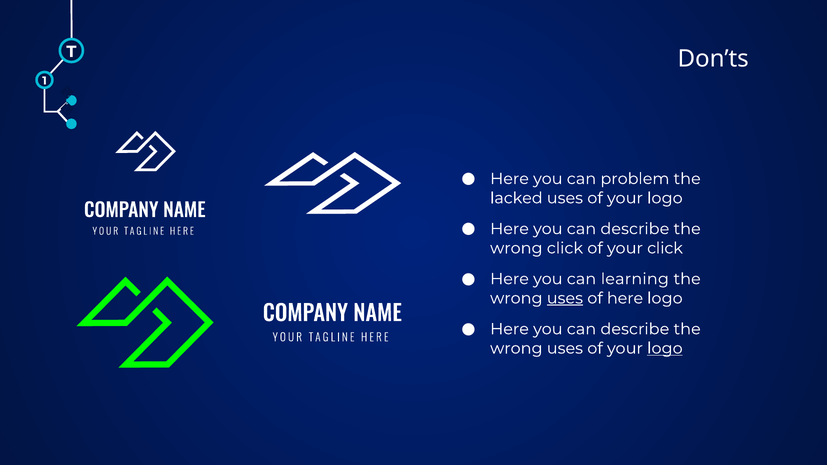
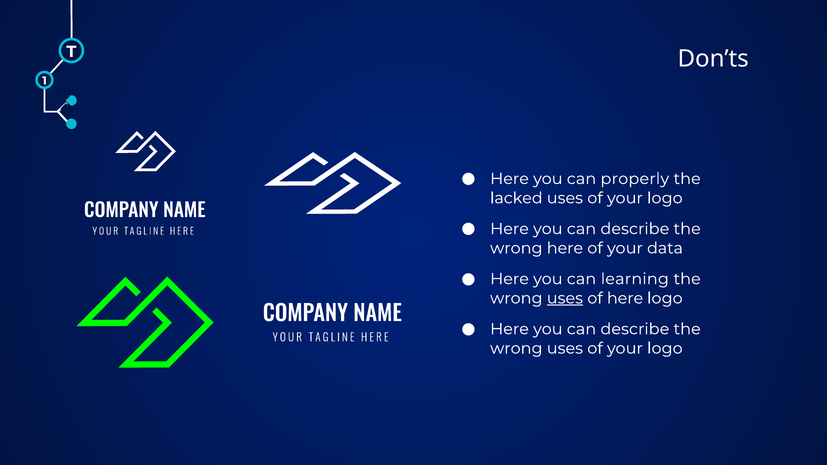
problem: problem -> properly (635, 179)
wrong click: click -> here (565, 248)
your click: click -> data (665, 248)
logo underline: present -> none (665, 348)
